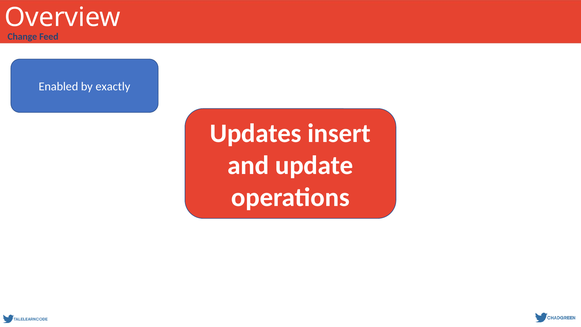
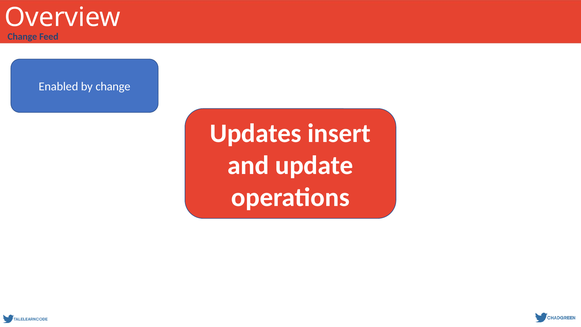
by exactly: exactly -> change (113, 87)
